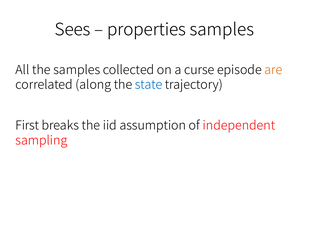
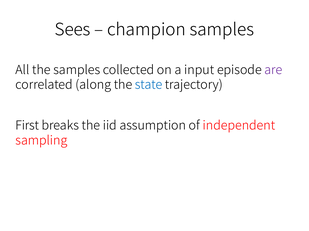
properties: properties -> champion (146, 30)
curse: curse -> input (199, 70)
are colour: orange -> purple (273, 70)
